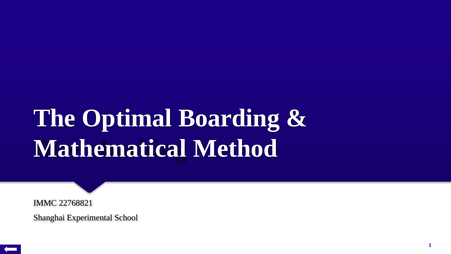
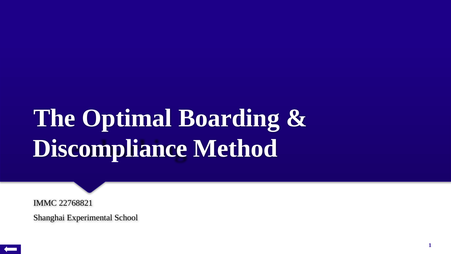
Mathematical: Mathematical -> Discompliance (110, 148)
